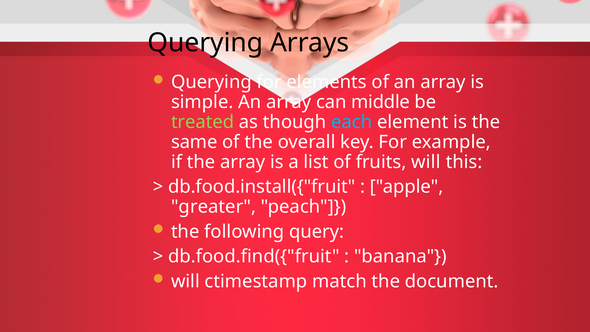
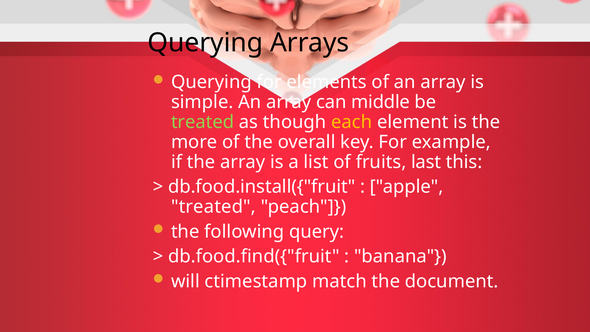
each colour: light blue -> yellow (352, 122)
same: same -> more (194, 142)
fruits will: will -> last (426, 162)
greater: greater -> treated (213, 207)
